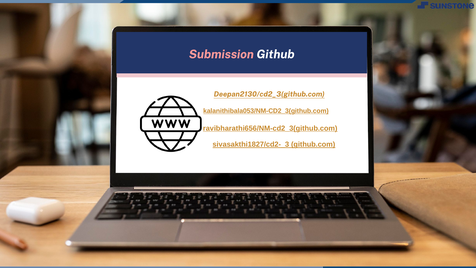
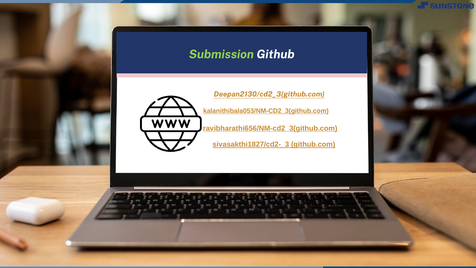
Submission colour: pink -> light green (221, 54)
